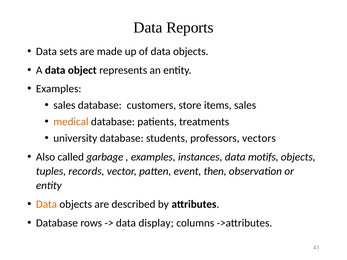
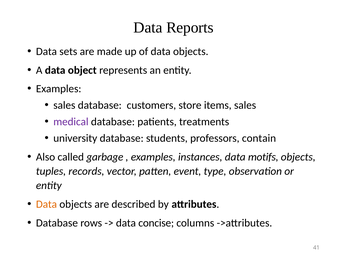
medical colour: orange -> purple (71, 122)
vectors: vectors -> contain (259, 138)
then: then -> type (215, 171)
display: display -> concise (156, 223)
